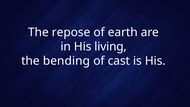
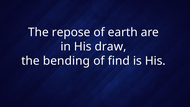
living: living -> draw (110, 47)
cast: cast -> find (119, 61)
